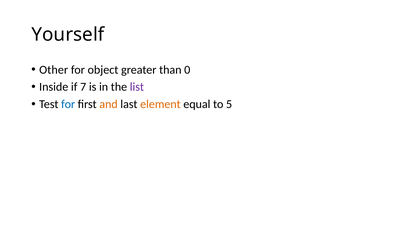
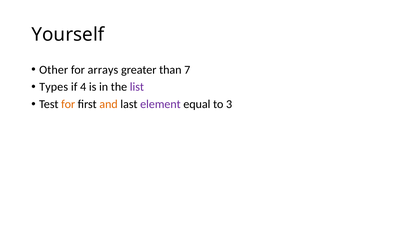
object: object -> arrays (103, 70)
0: 0 -> 7 (187, 70)
Inside: Inside -> Types (54, 87)
7: 7 -> 4 (83, 87)
for colour: blue -> orange (68, 104)
element colour: orange -> purple (160, 104)
5: 5 -> 3 (229, 104)
